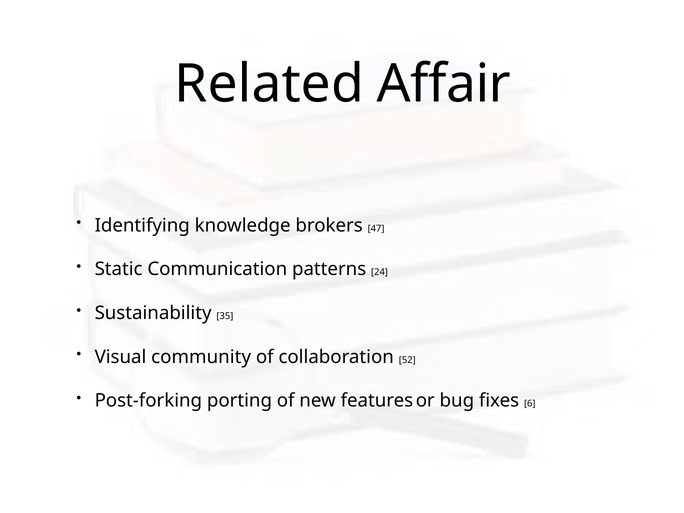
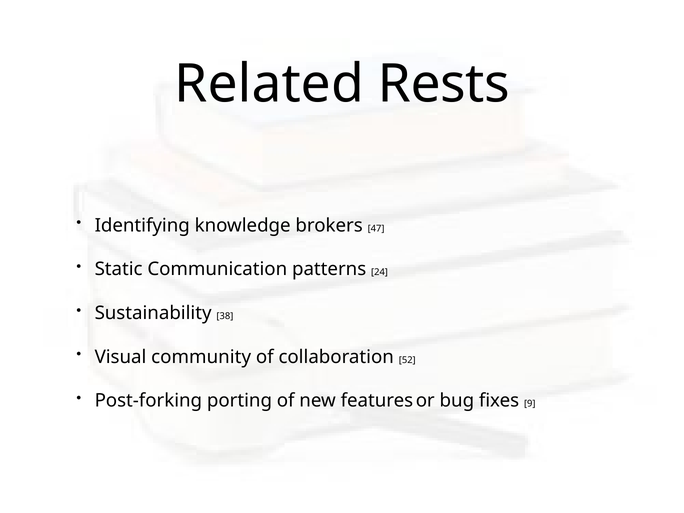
Affair: Affair -> Rests (444, 84)
35: 35 -> 38 (225, 316)
6: 6 -> 9 (530, 404)
